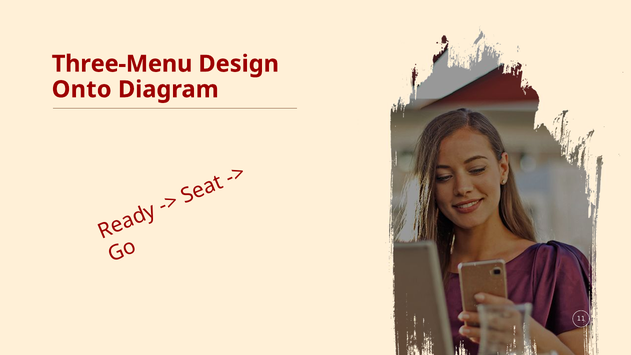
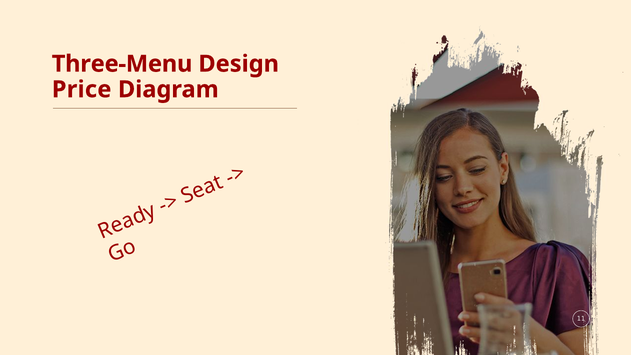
Onto: Onto -> Price (82, 89)
